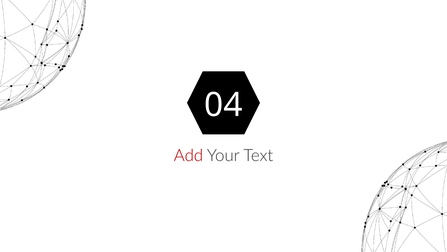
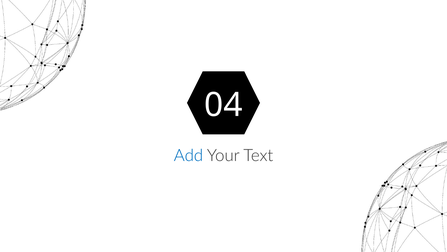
Add colour: red -> blue (188, 155)
